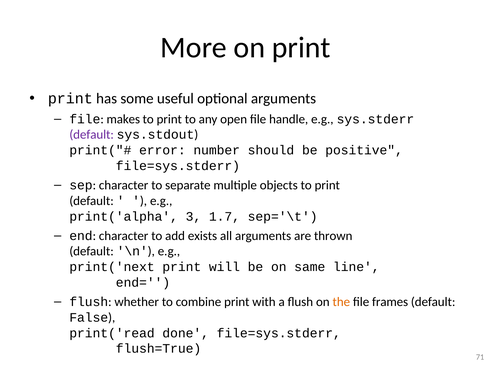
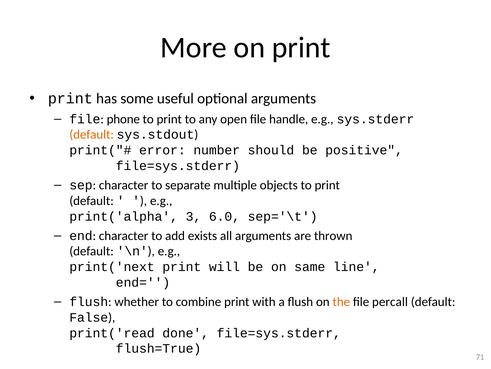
makes: makes -> phone (123, 119)
default colour: purple -> orange (92, 134)
1.7: 1.7 -> 6.0 (224, 216)
frames: frames -> percall (390, 301)
